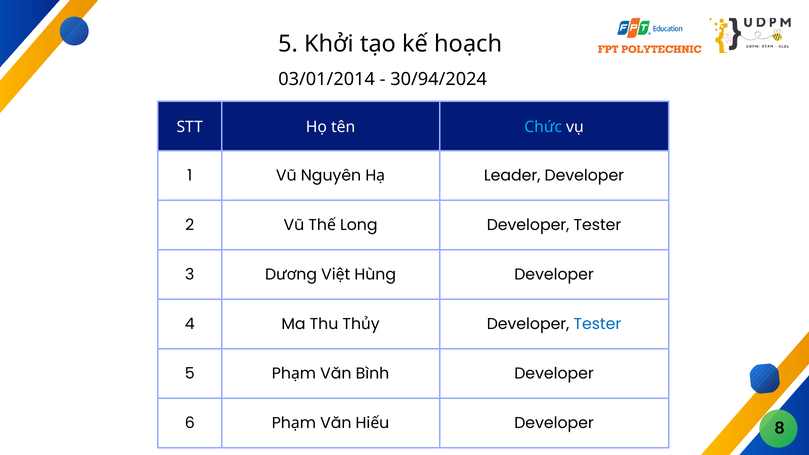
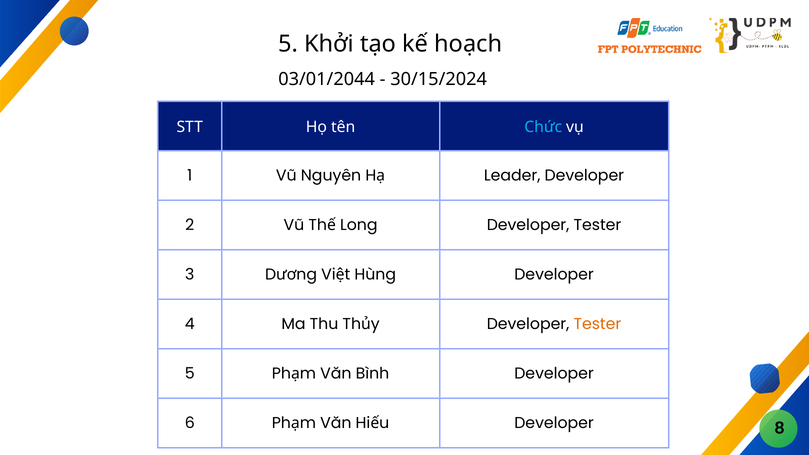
03/01/2014: 03/01/2014 -> 03/01/2044 (327, 79)
30/94/2024: 30/94/2024 -> 30/15/2024 (439, 79)
Tester colour: blue -> orange (597, 324)
